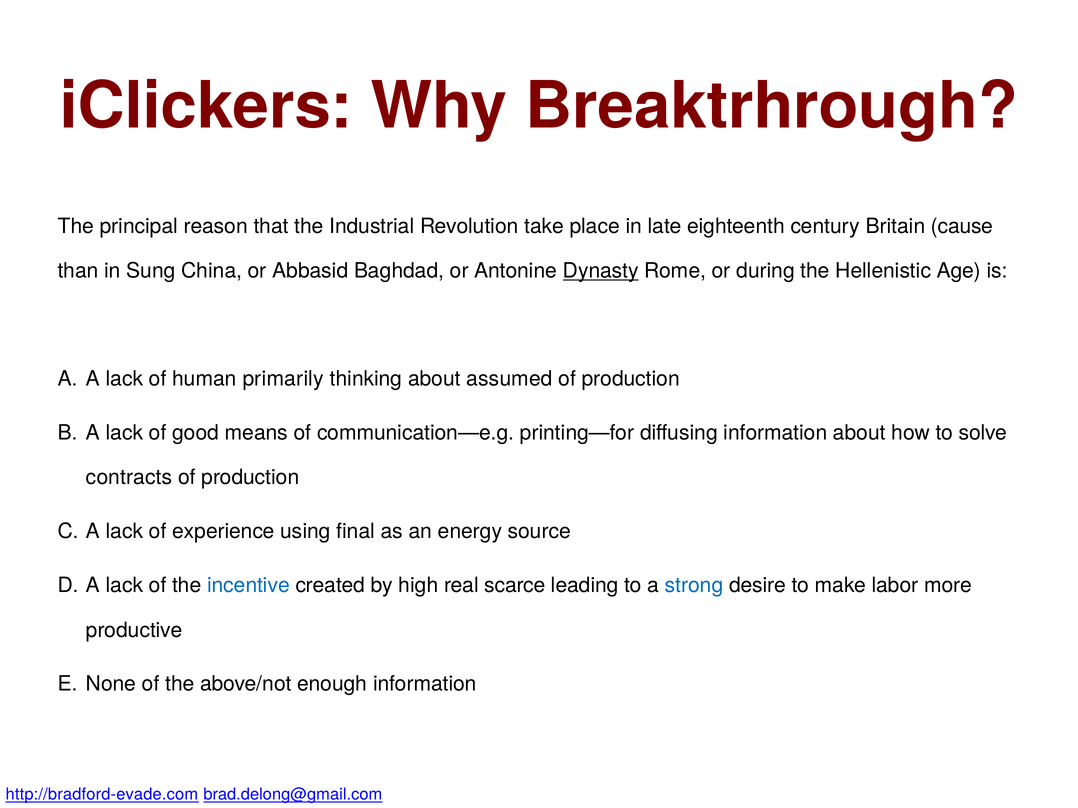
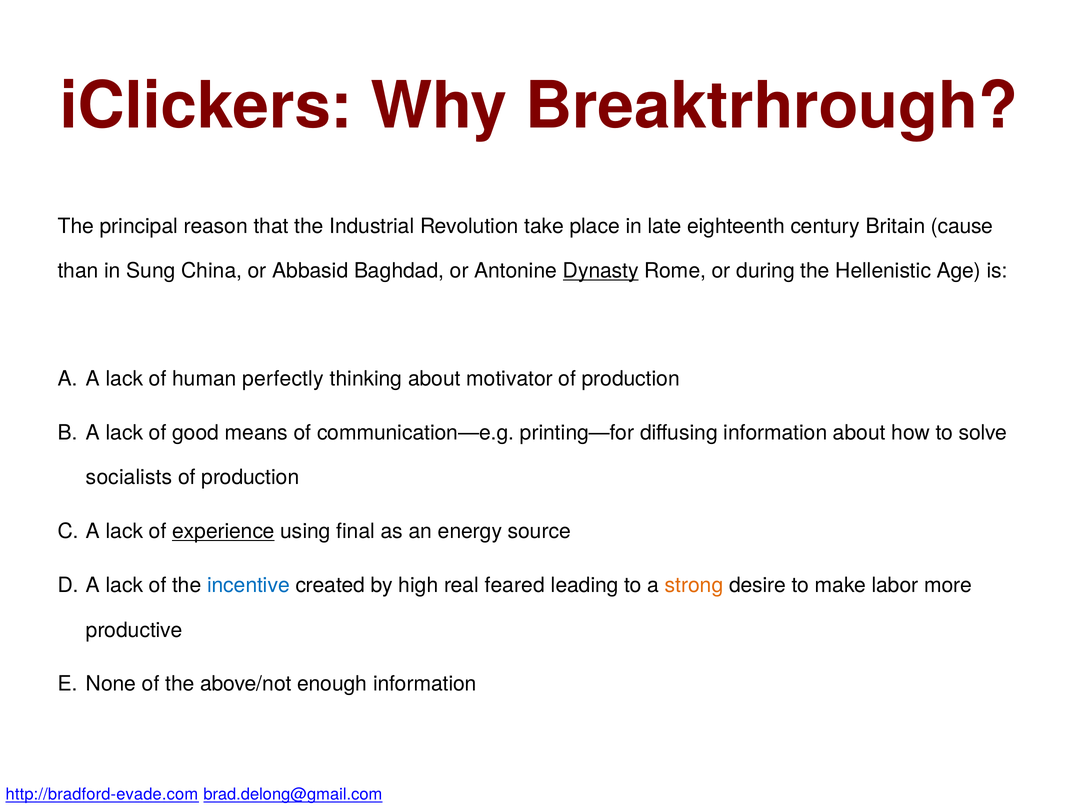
primarily: primarily -> perfectly (283, 379)
assumed: assumed -> motivator (510, 379)
contracts: contracts -> socialists (129, 478)
experience underline: none -> present (223, 532)
scarce: scarce -> feared (515, 586)
strong colour: blue -> orange (694, 586)
